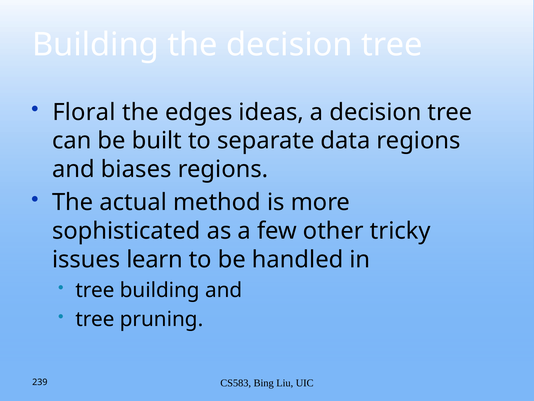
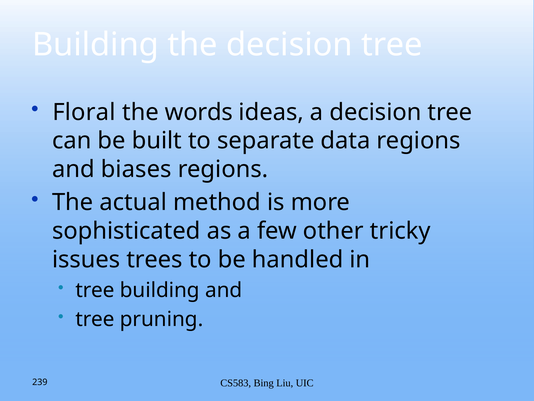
edges: edges -> words (199, 112)
learn: learn -> trees (155, 259)
